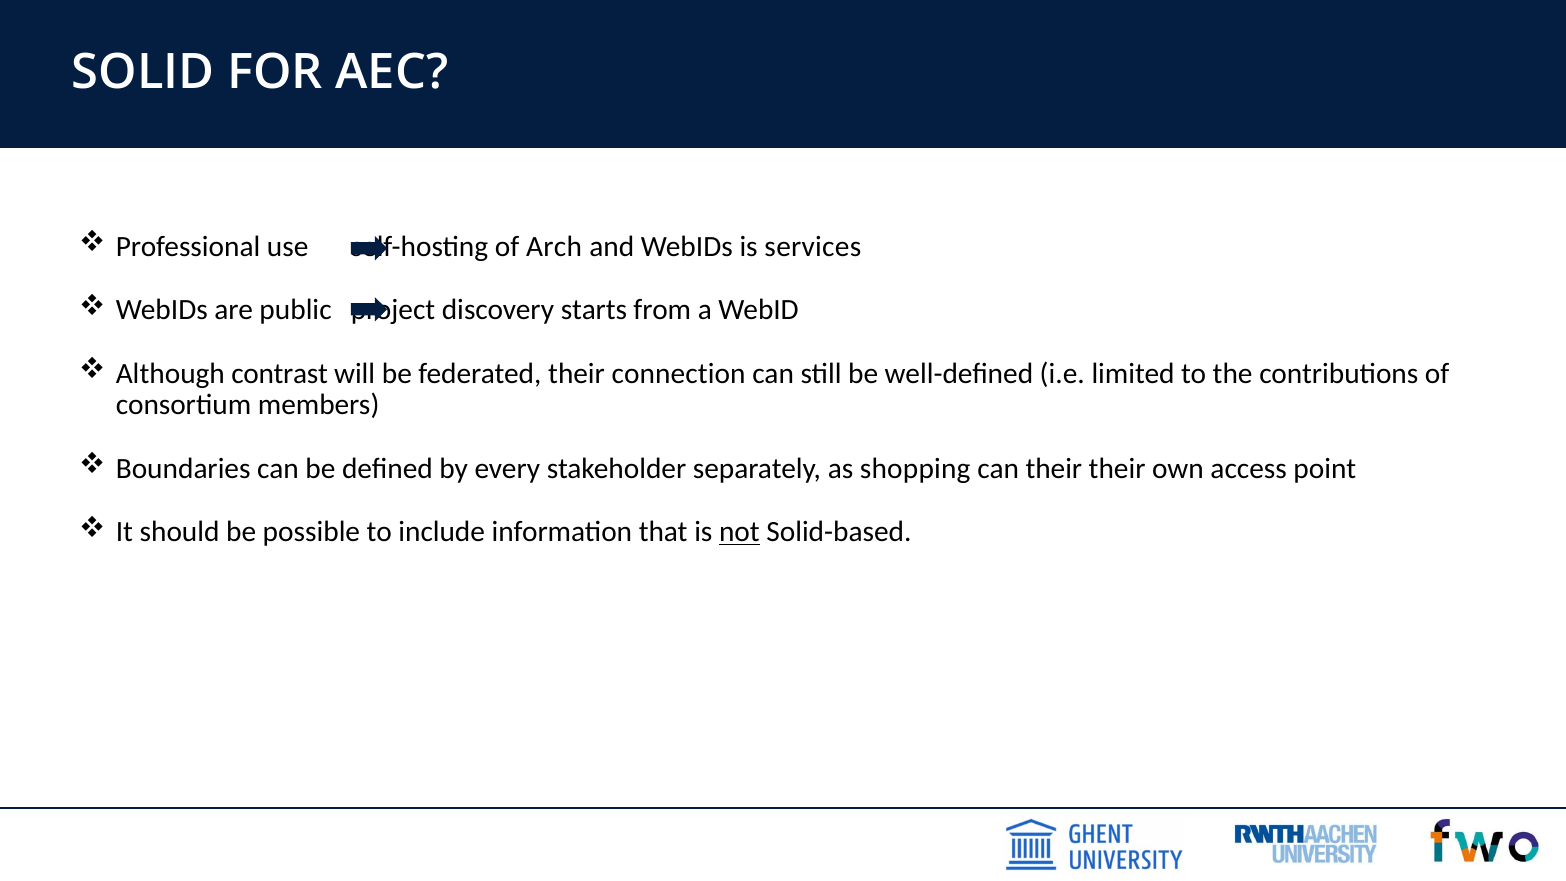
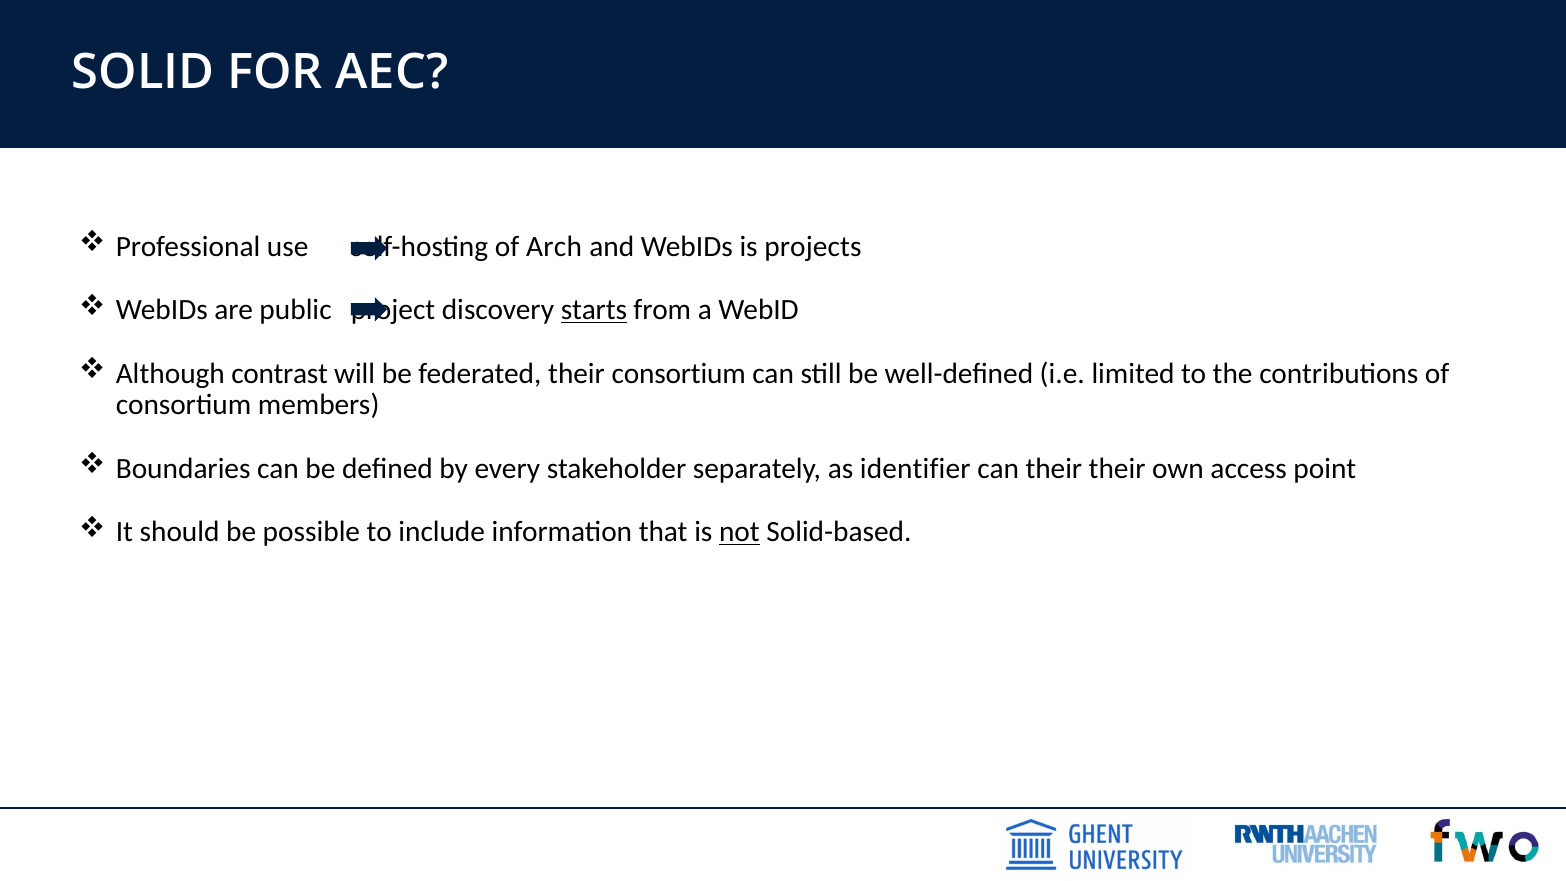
services: services -> projects (813, 247)
starts underline: none -> present (594, 310)
their connection: connection -> consortium (679, 373)
shopping: shopping -> identifier (915, 468)
